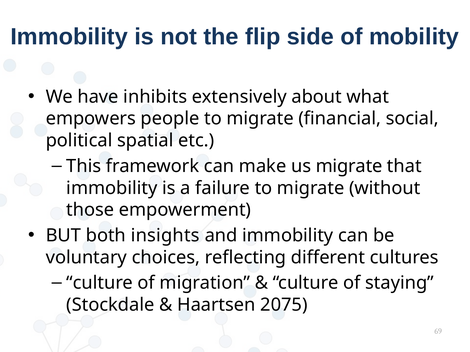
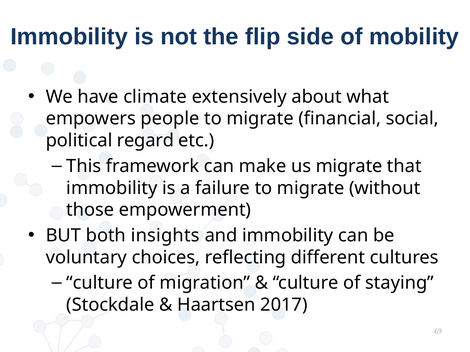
inhibits: inhibits -> climate (155, 97)
spatial: spatial -> regard (145, 141)
2075: 2075 -> 2017 (284, 305)
